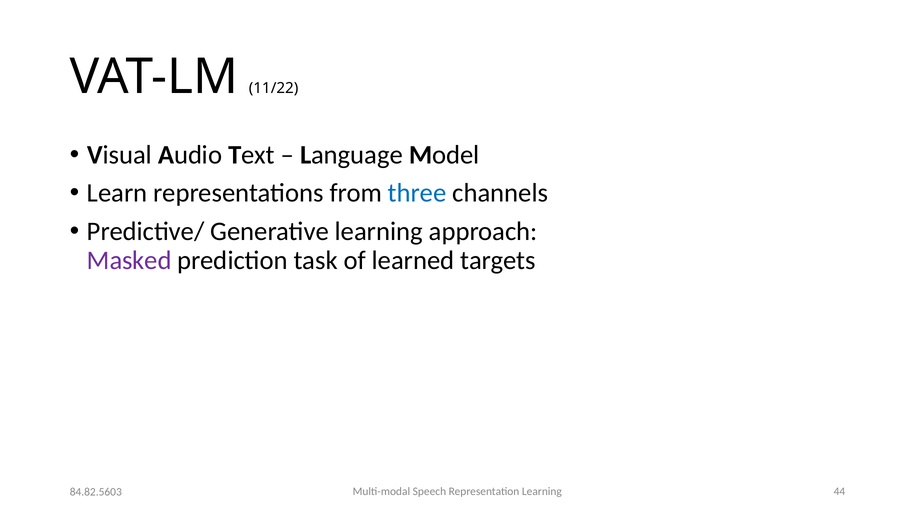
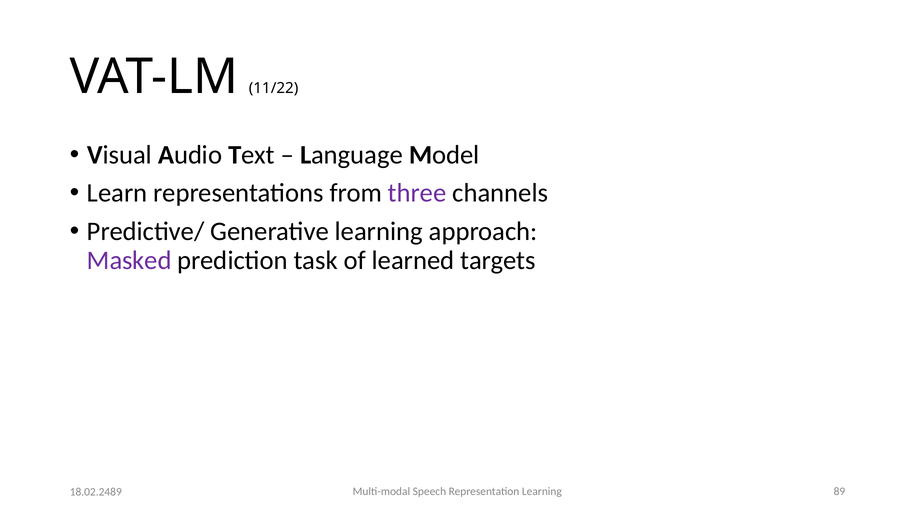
three colour: blue -> purple (417, 193)
44: 44 -> 89 (839, 491)
84.82.5603: 84.82.5603 -> 18.02.2489 (96, 492)
